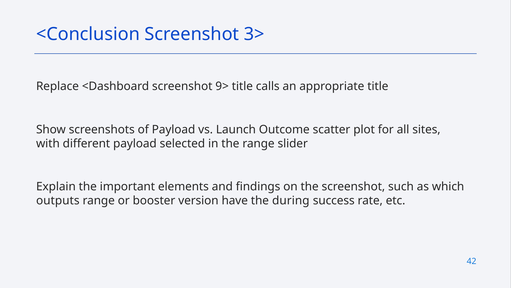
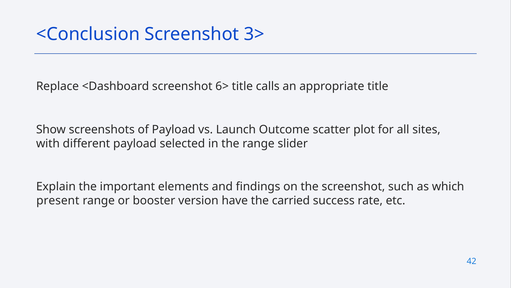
9>: 9> -> 6> (222, 86)
outputs: outputs -> present (58, 200)
during: during -> carried (291, 200)
